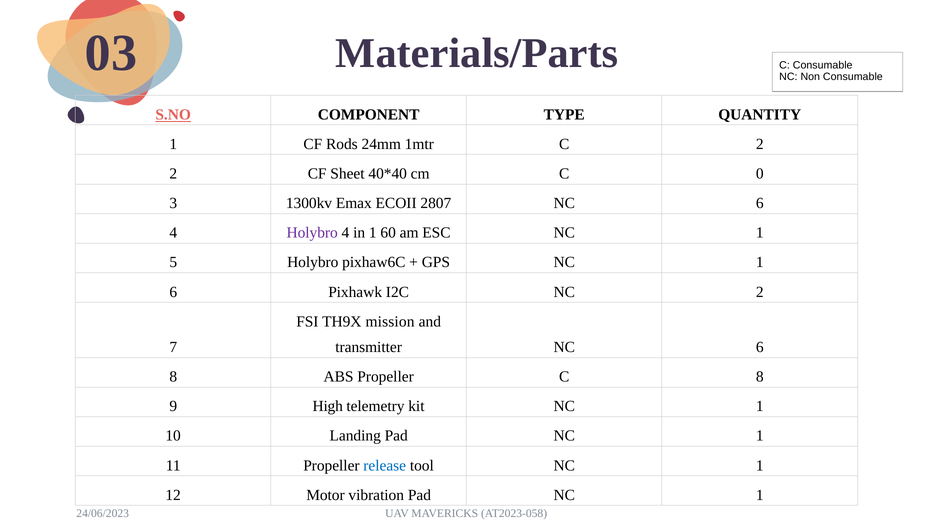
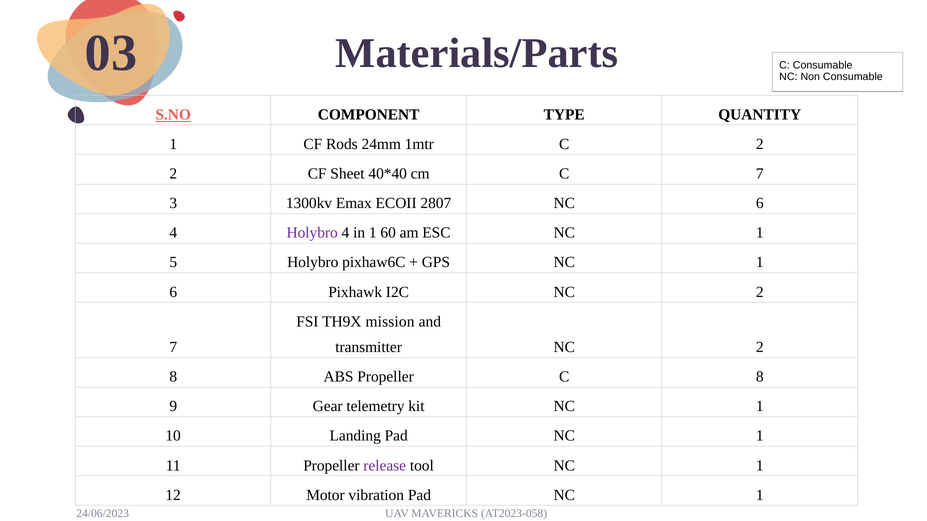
C 0: 0 -> 7 (760, 174)
transmitter NC 6: 6 -> 2 (760, 347)
High: High -> Gear (328, 407)
release colour: blue -> purple (385, 466)
